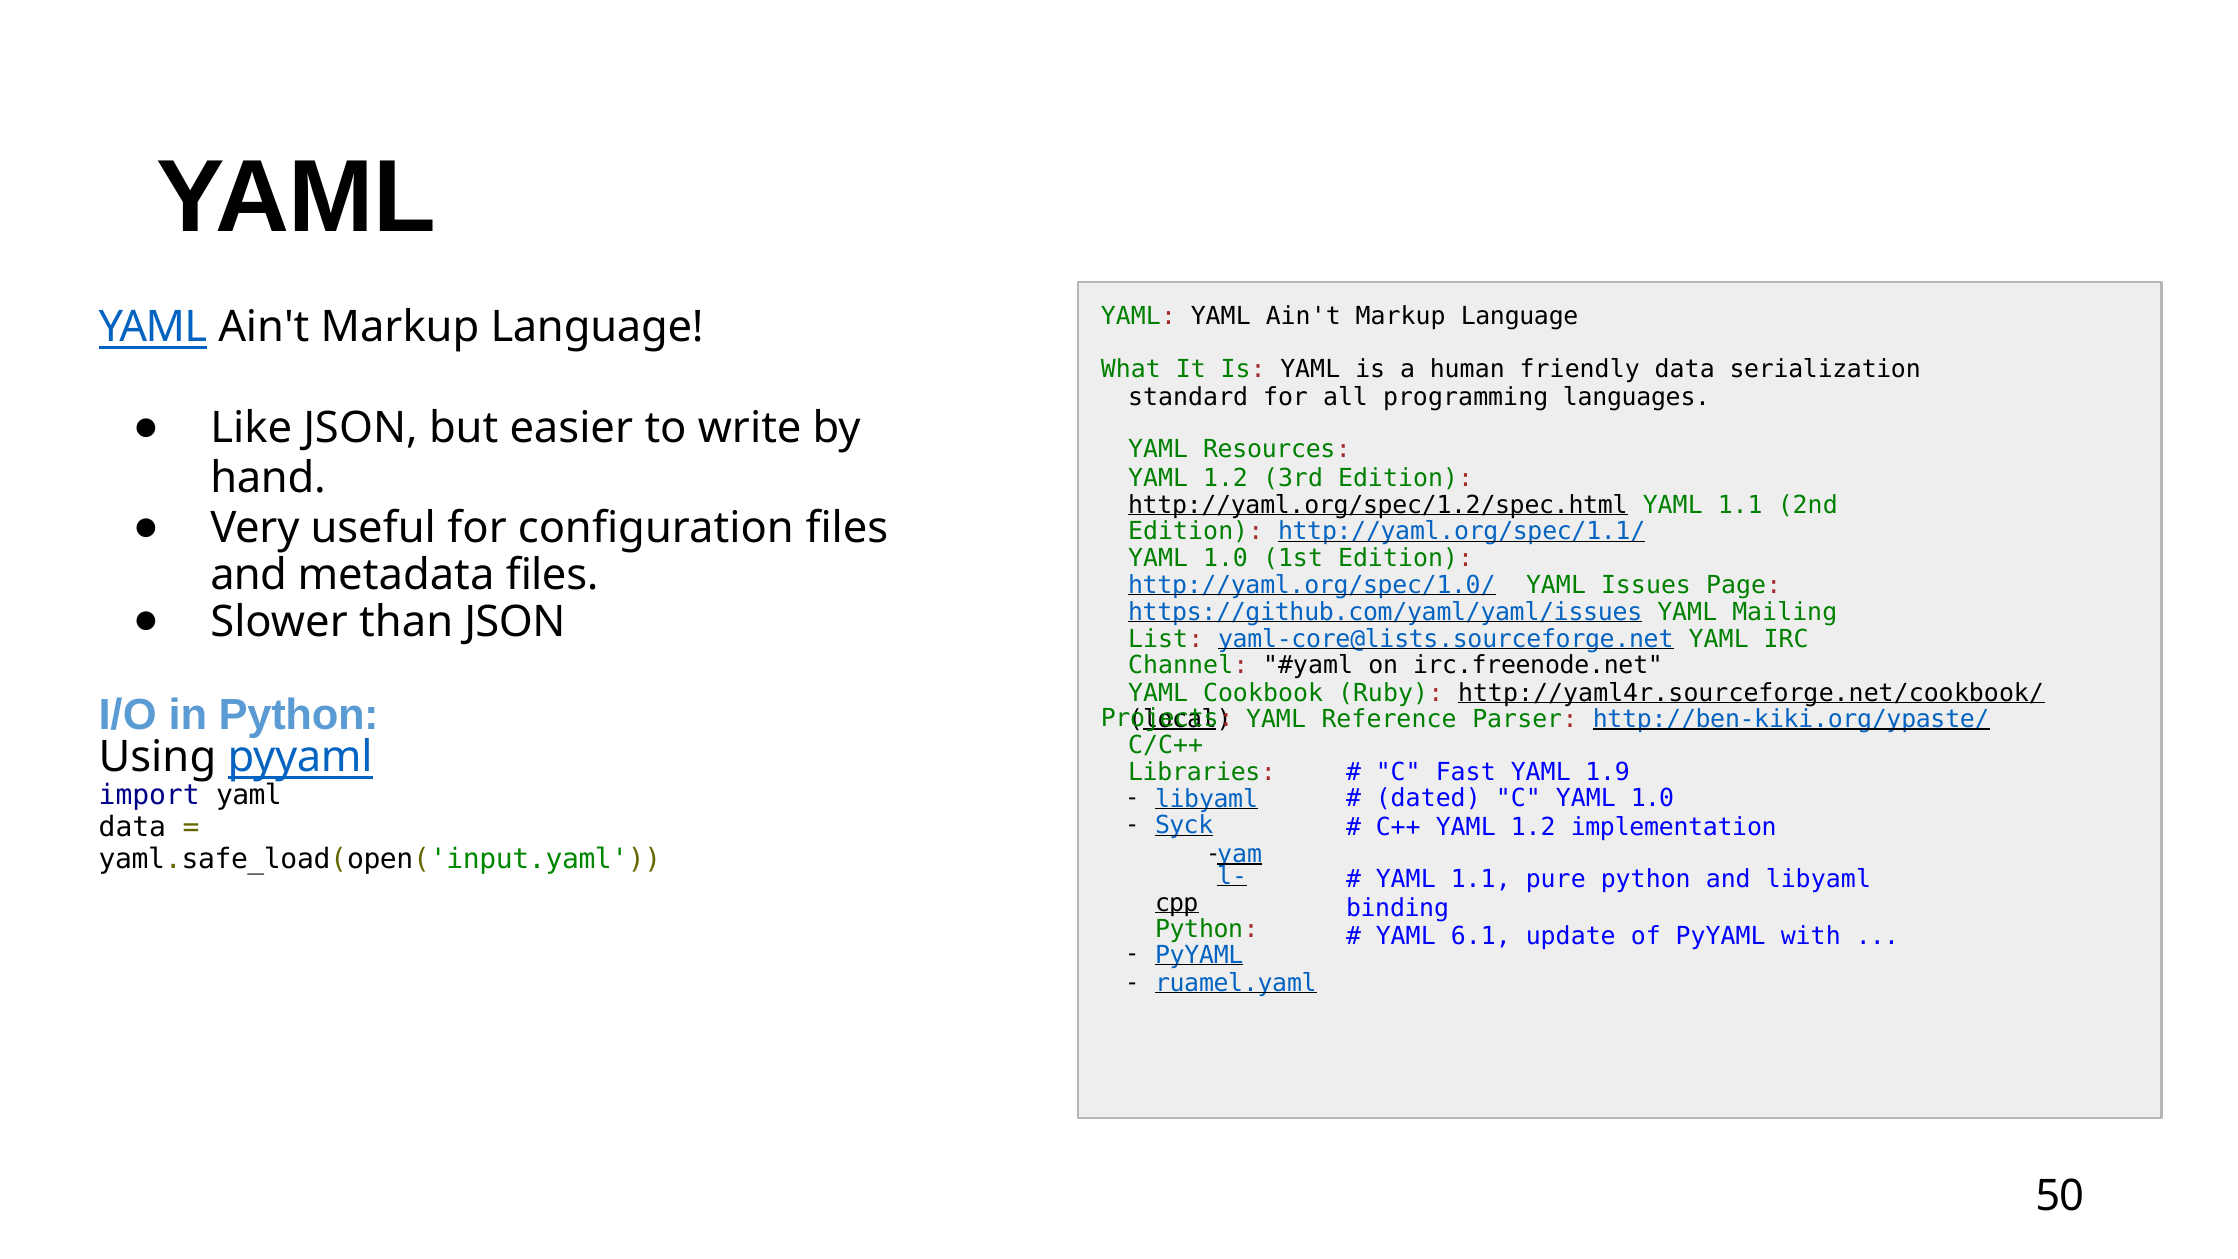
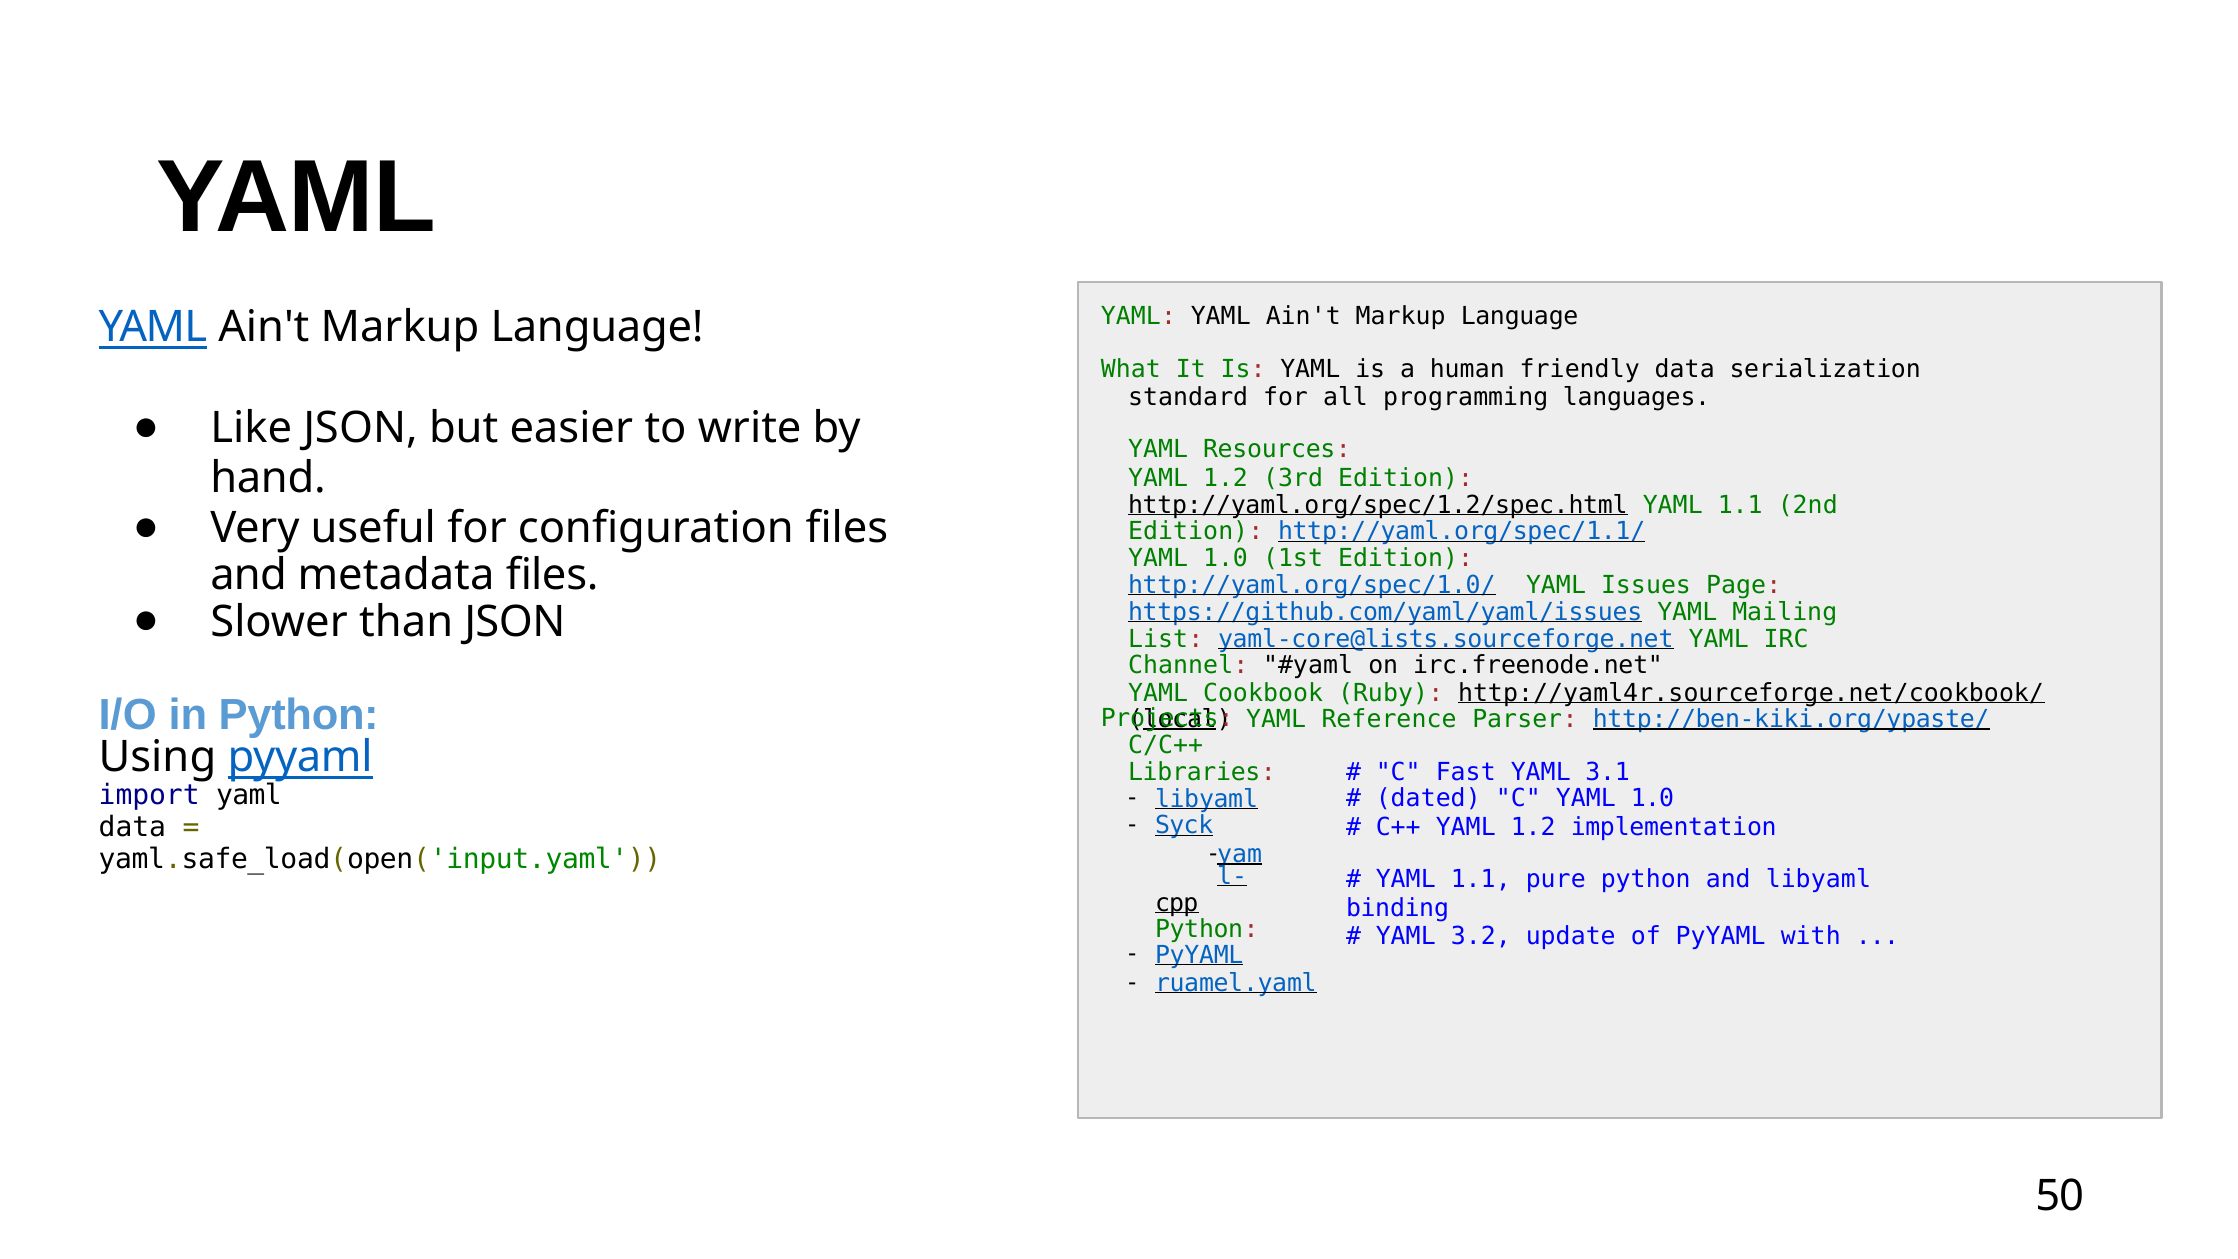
1.9: 1.9 -> 3.1 (1608, 772)
6.1: 6.1 -> 3.2 (1481, 936)
